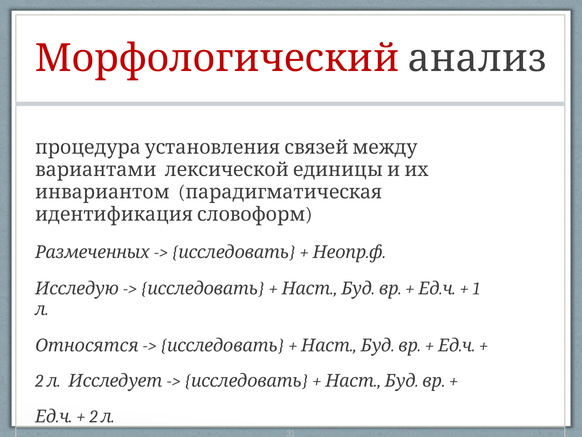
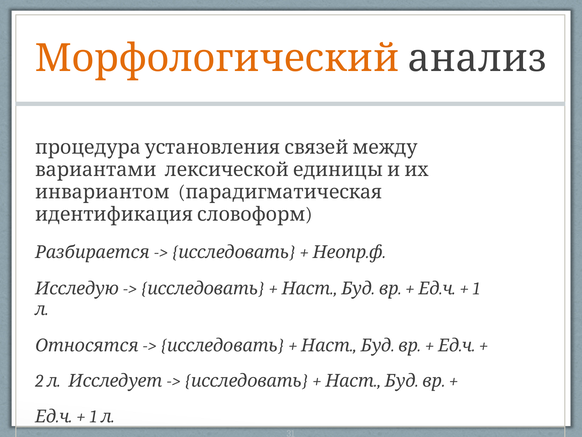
Морфологический colour: red -> orange (217, 58)
Размеченных: Размеченных -> Разбирается (92, 252)
2: 2 -> 1 (93, 416)
